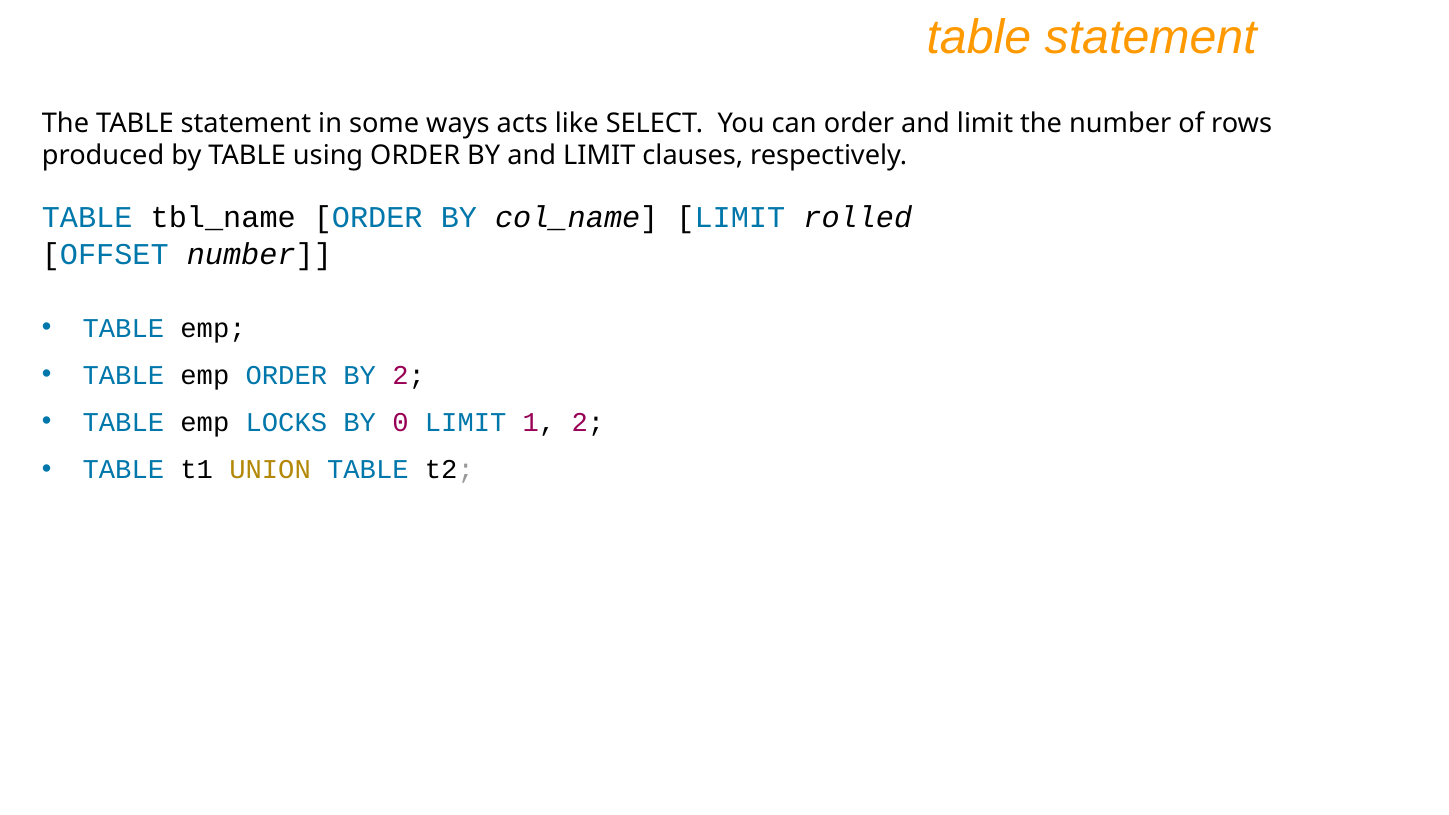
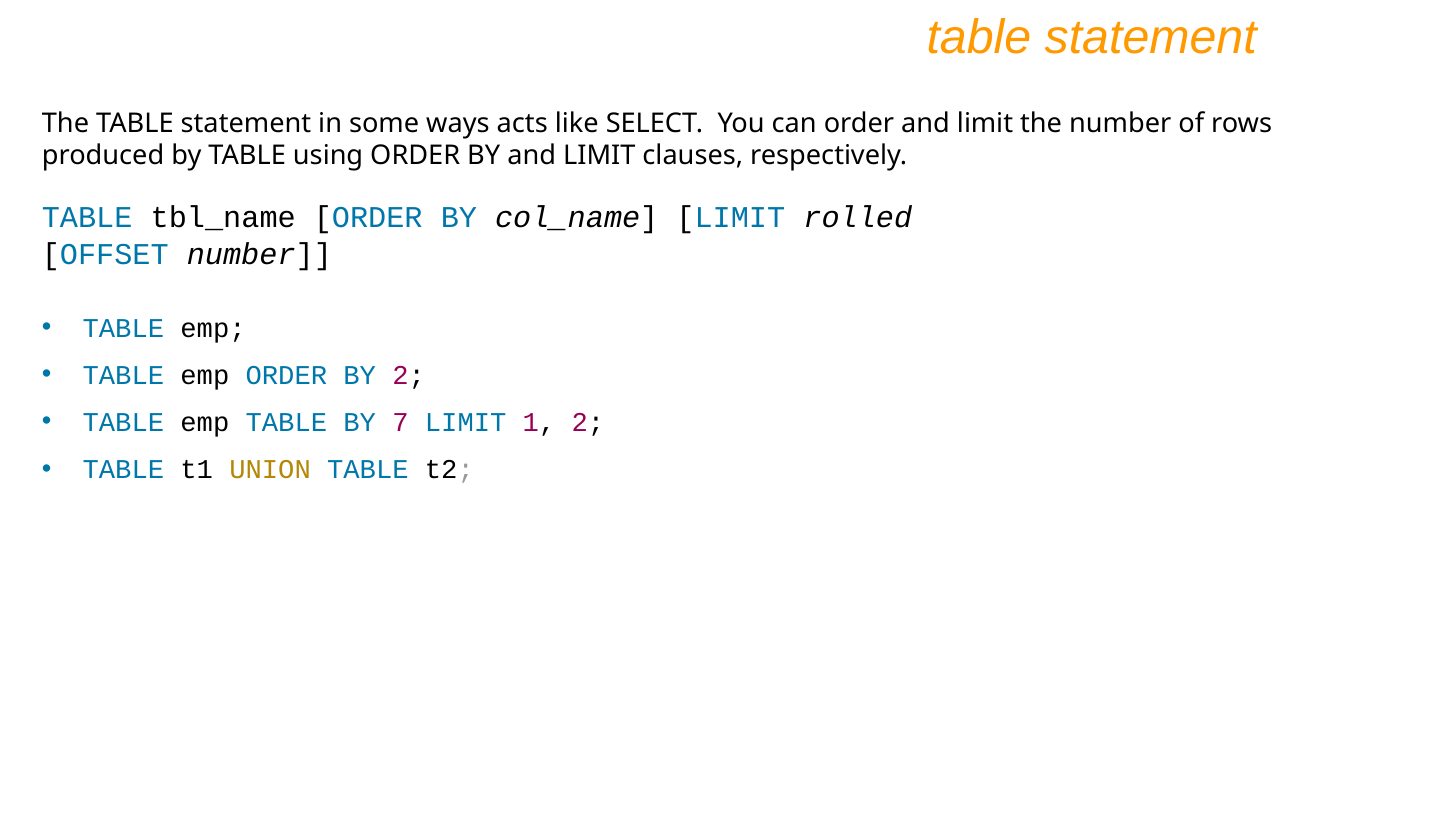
emp LOCKS: LOCKS -> TABLE (286, 422)
0: 0 -> 7 (400, 422)
